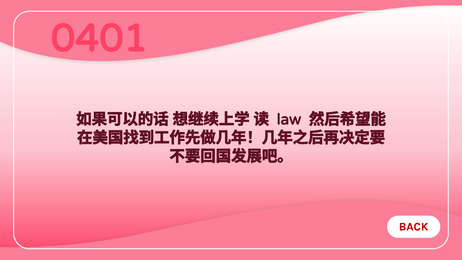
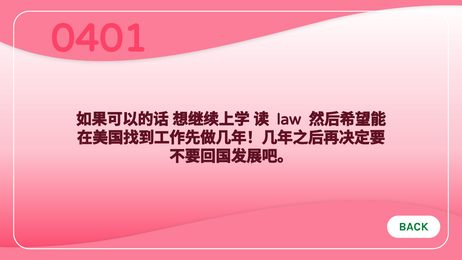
BACK colour: red -> green (414, 227)
